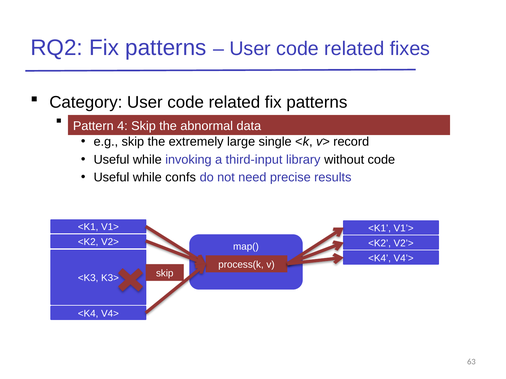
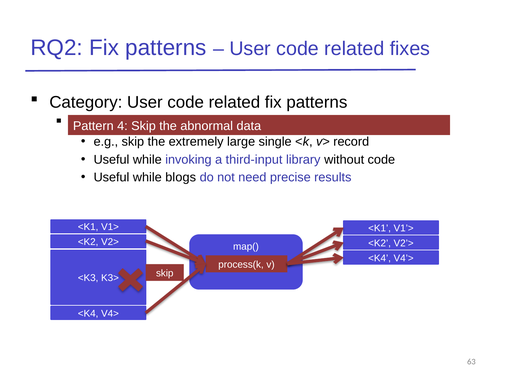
confs: confs -> blogs (181, 177)
